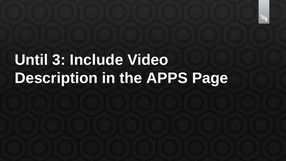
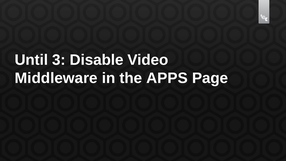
Include: Include -> Disable (97, 60)
Description: Description -> Middleware (56, 78)
